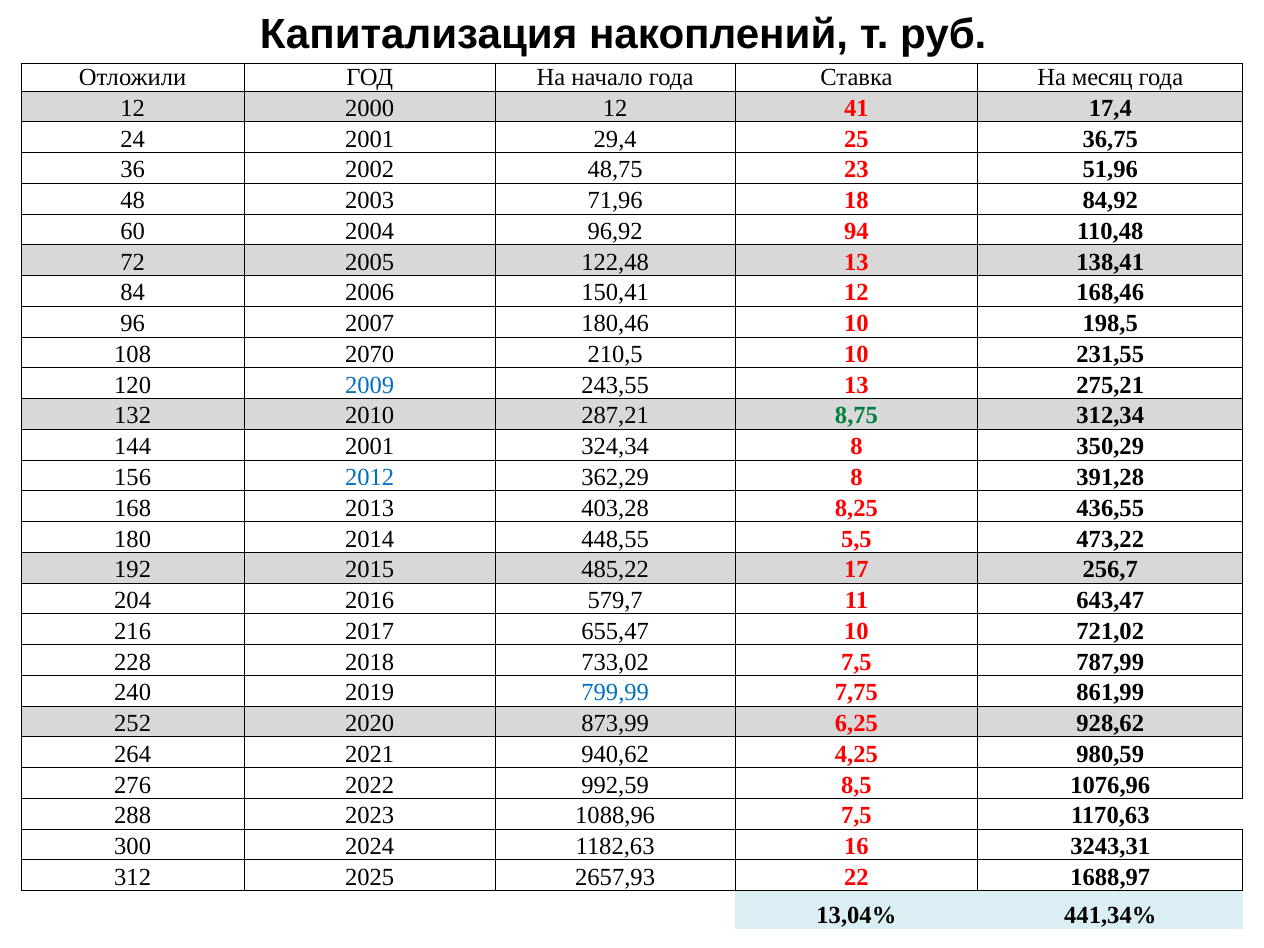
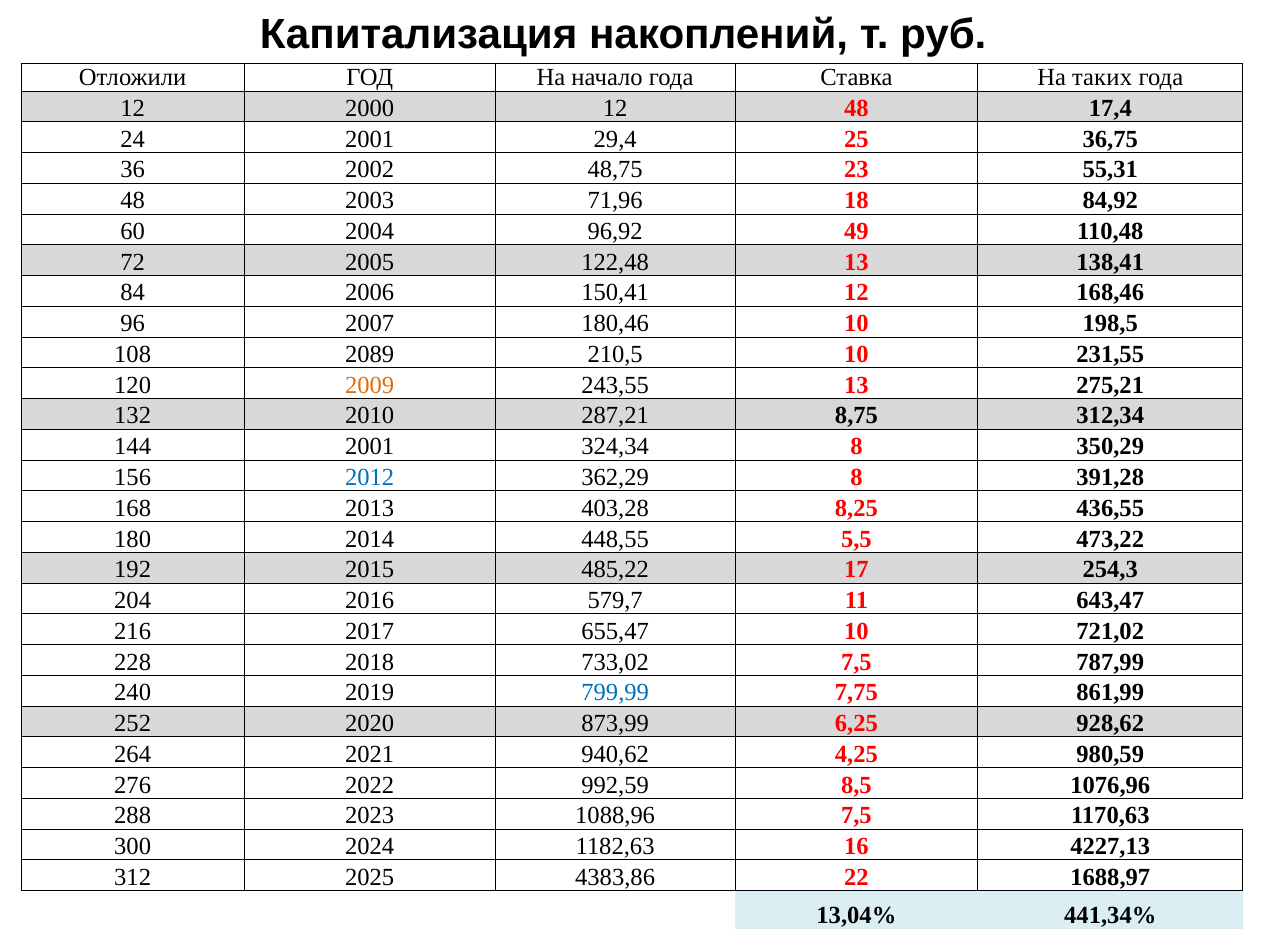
месяц: месяц -> таких (1102, 78)
12 41: 41 -> 48 (856, 108)
51,96: 51,96 -> 55,31 (1110, 170)
94: 94 -> 49 (856, 231)
2070: 2070 -> 2089 (370, 354)
2009 colour: blue -> orange (370, 385)
8,75 colour: green -> black (856, 416)
256,7: 256,7 -> 254,3 (1110, 570)
3243,31: 3243,31 -> 4227,13 (1110, 846)
2657,93: 2657,93 -> 4383,86 (615, 877)
